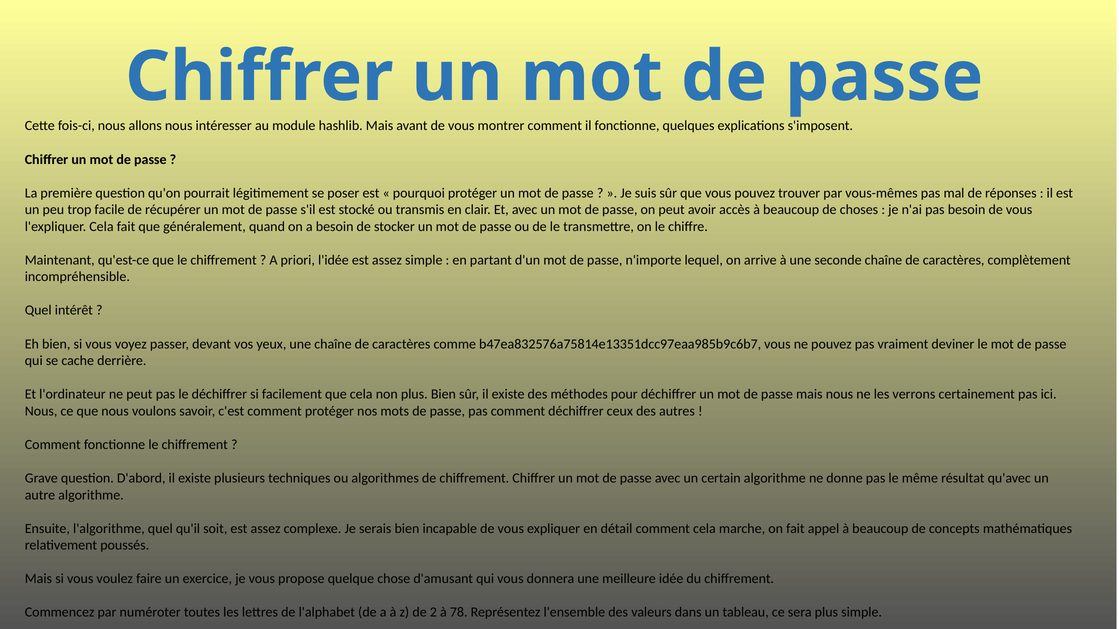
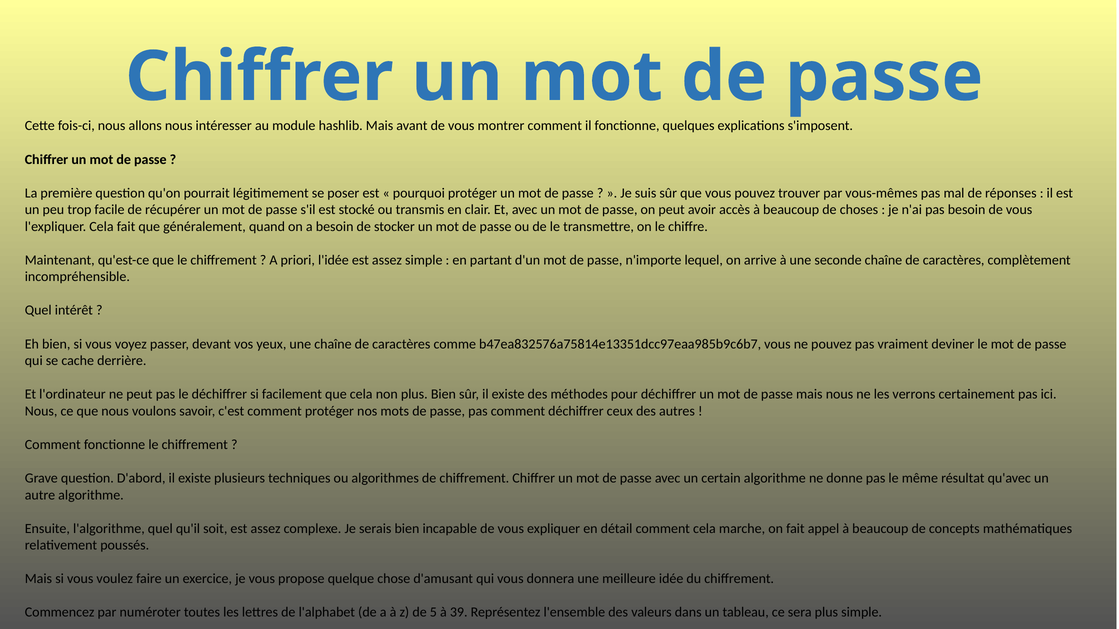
2: 2 -> 5 (433, 613)
78: 78 -> 39 (459, 613)
